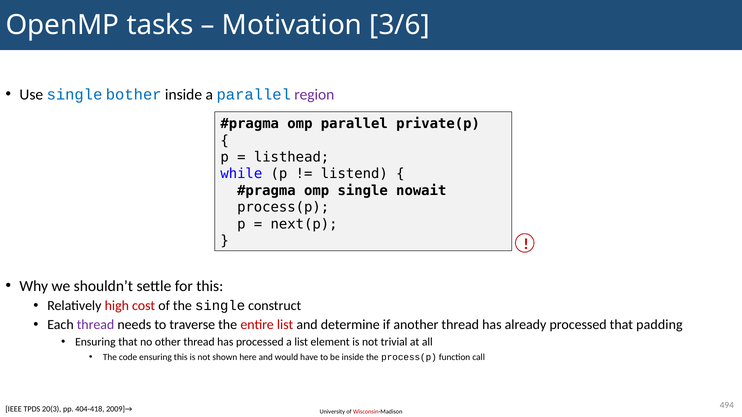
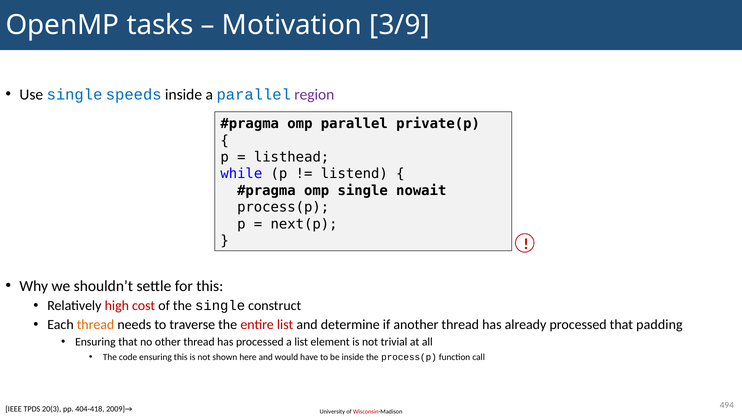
3/6: 3/6 -> 3/9 (400, 25)
bother: bother -> speeds (134, 95)
thread colour: purple -> orange (96, 325)
